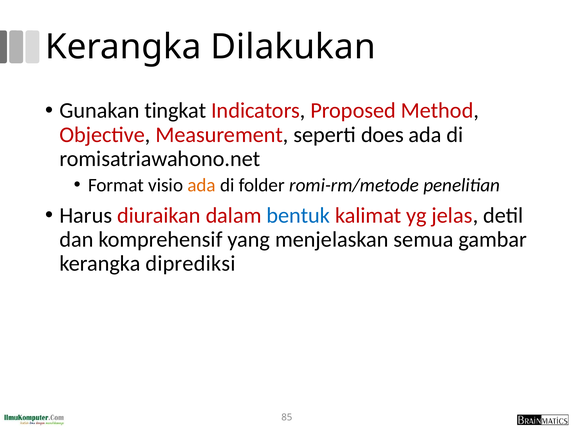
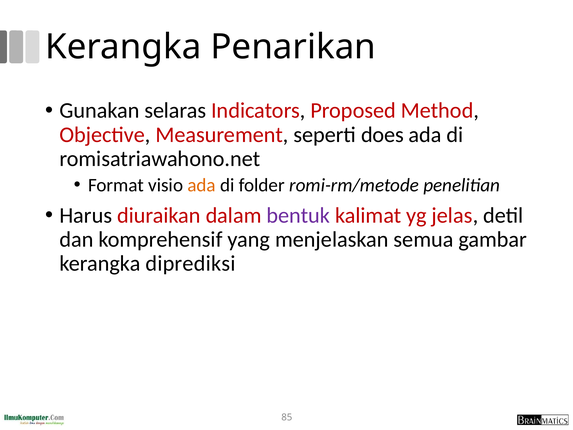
Dilakukan: Dilakukan -> Penarikan (293, 47)
tingkat: tingkat -> selaras (175, 111)
bentuk colour: blue -> purple (298, 215)
